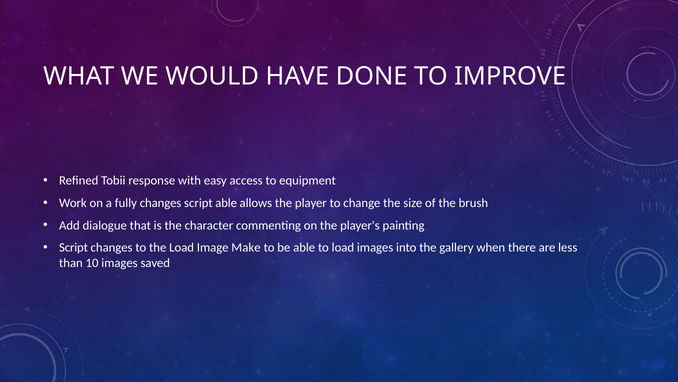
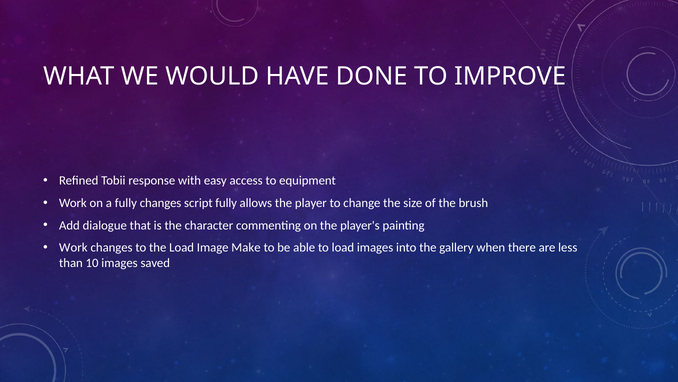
script able: able -> fully (226, 203)
Script: Script -> Work (73, 247)
